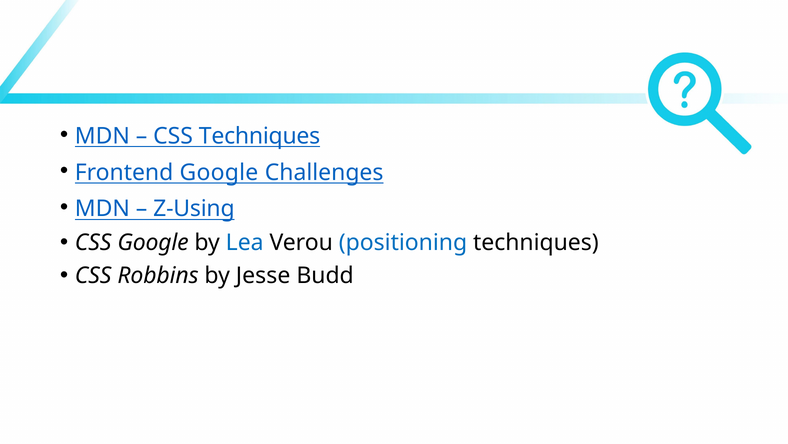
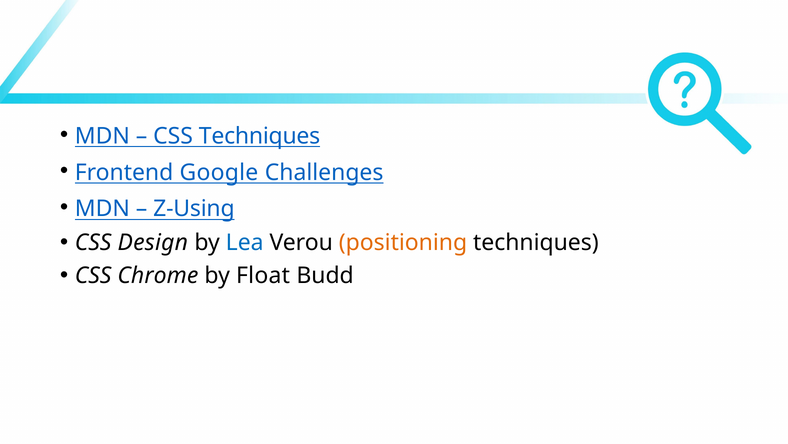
CSS Google: Google -> Design (153, 242)
positioning colour: blue -> orange (403, 242)
Robbins: Robbins -> Chrome (158, 275)
Jesse: Jesse -> Float (263, 275)
